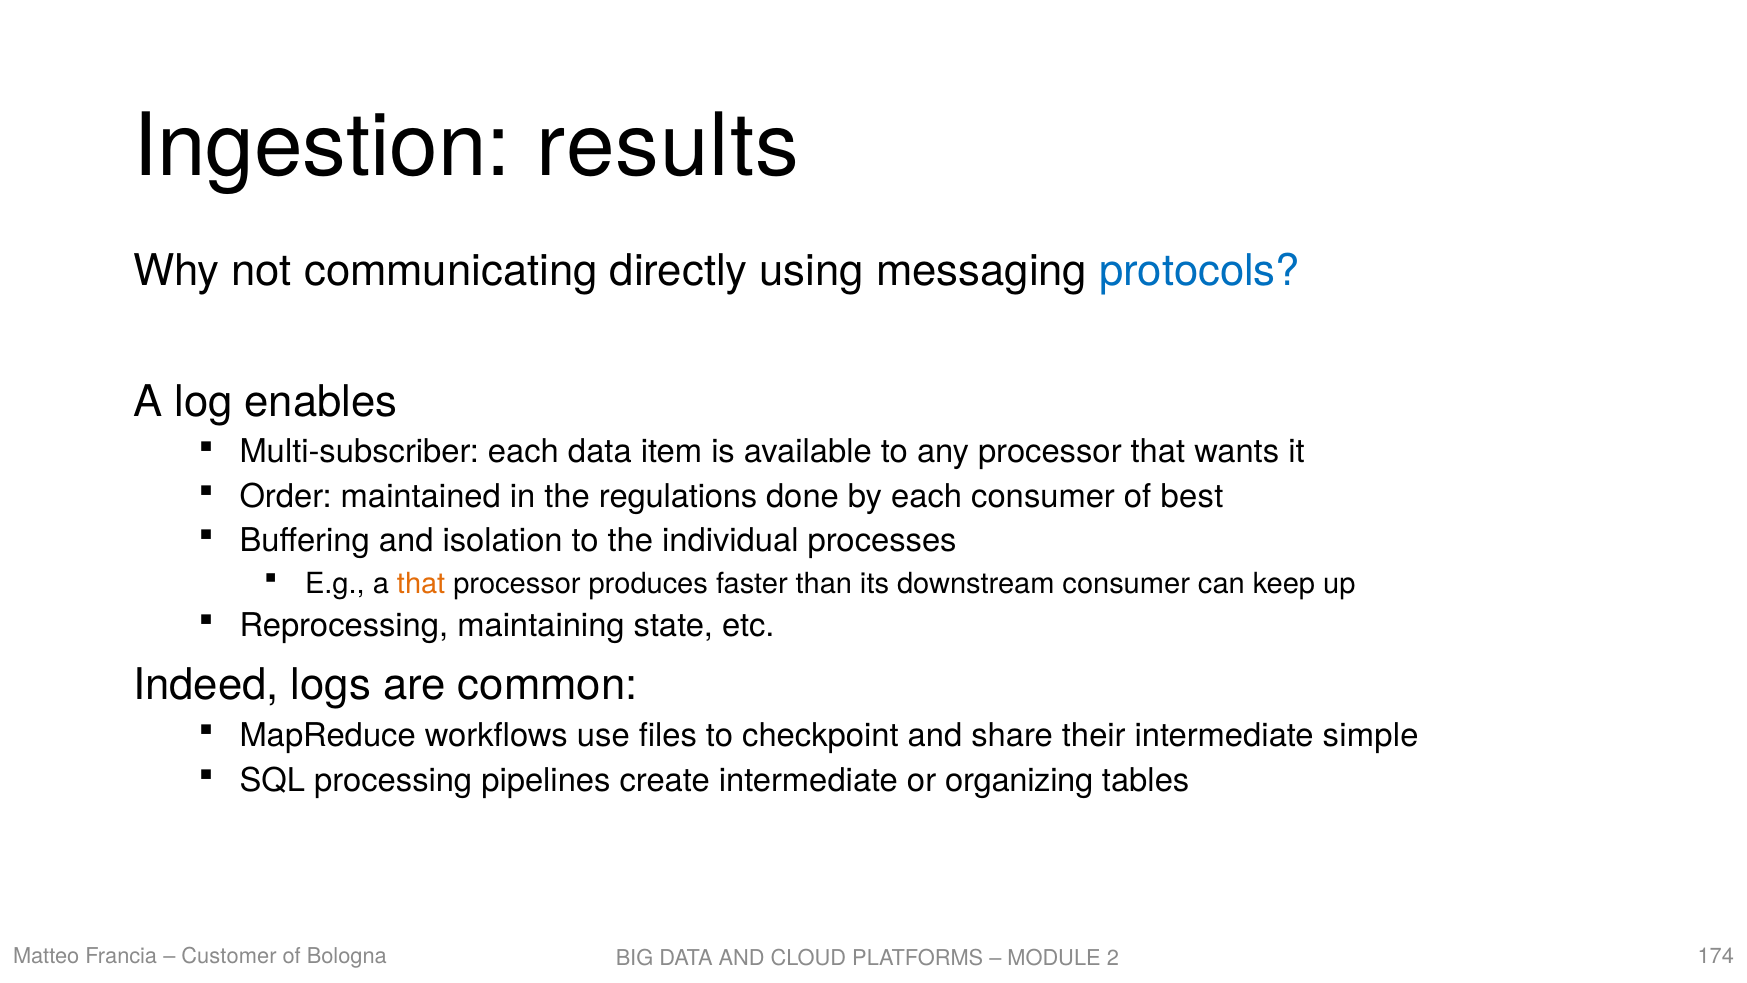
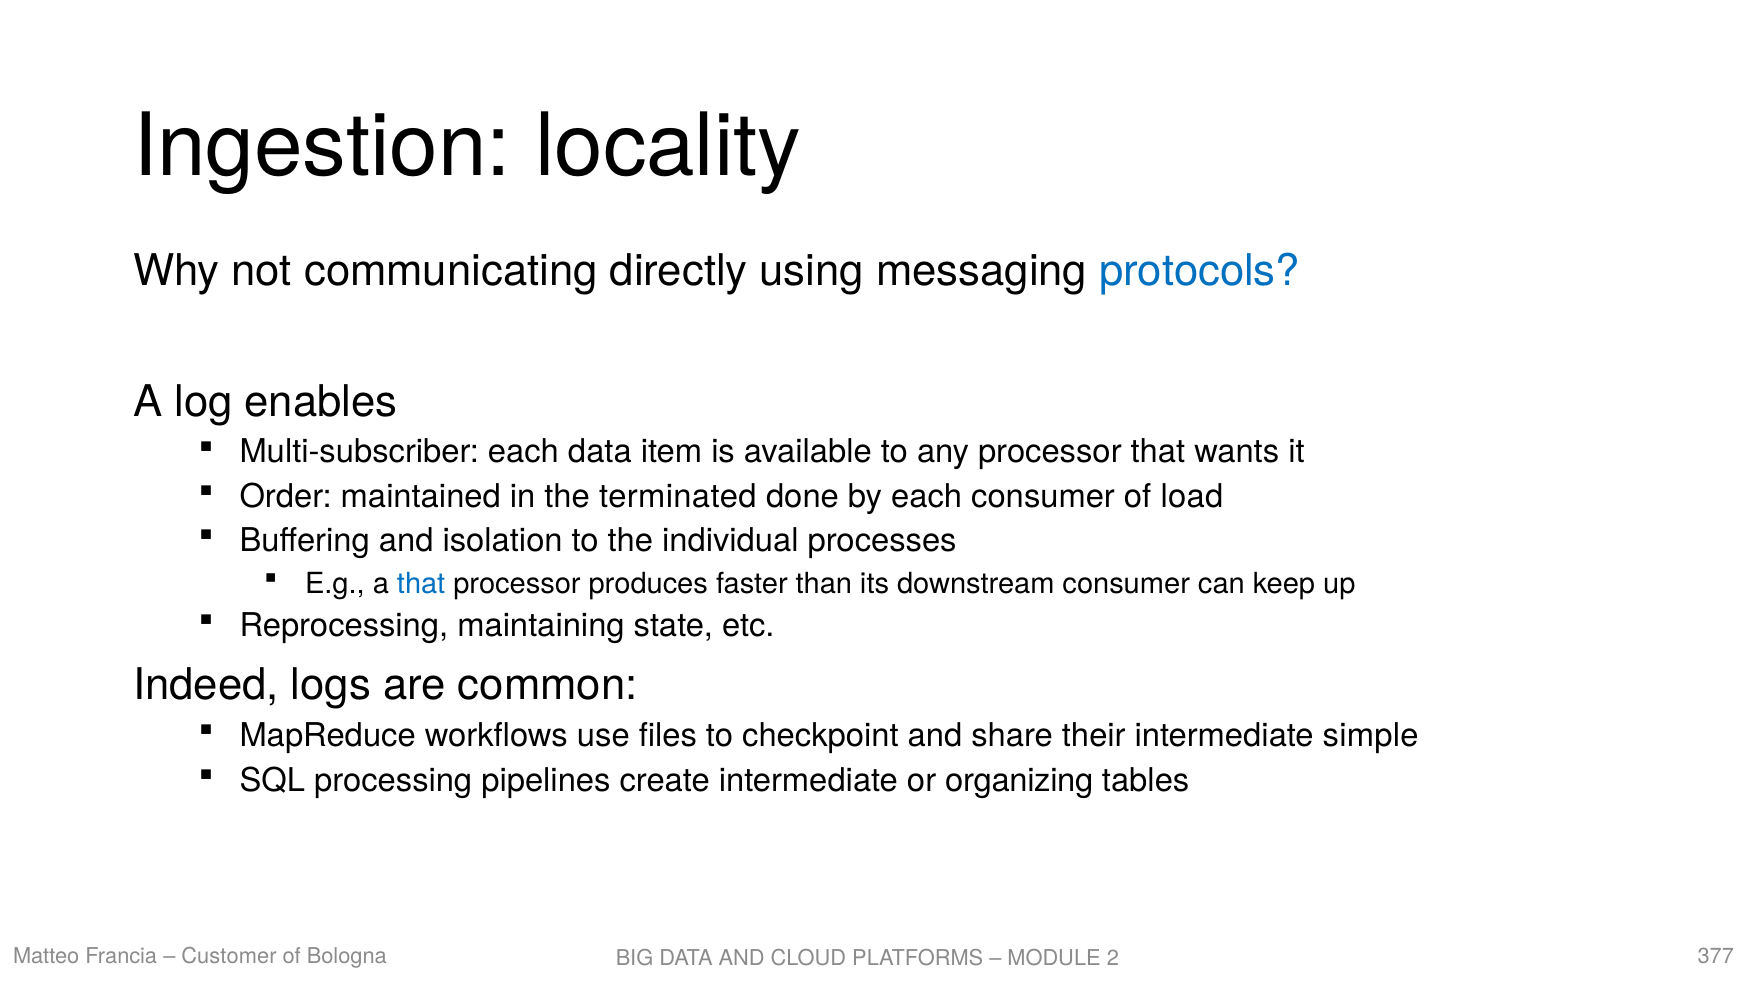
results: results -> locality (668, 147)
regulations: regulations -> terminated (678, 496)
best: best -> load (1192, 496)
that colour: orange -> blue (421, 583)
174: 174 -> 377 (1716, 956)
